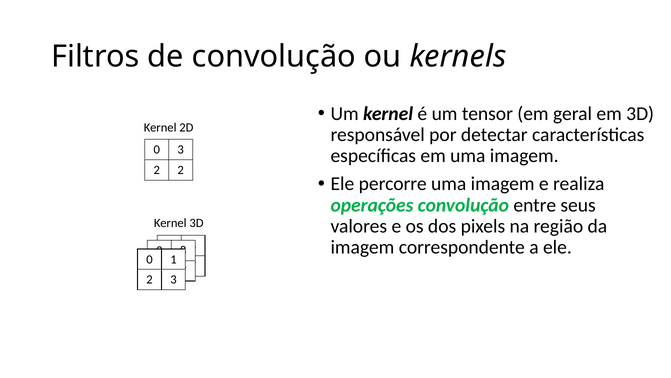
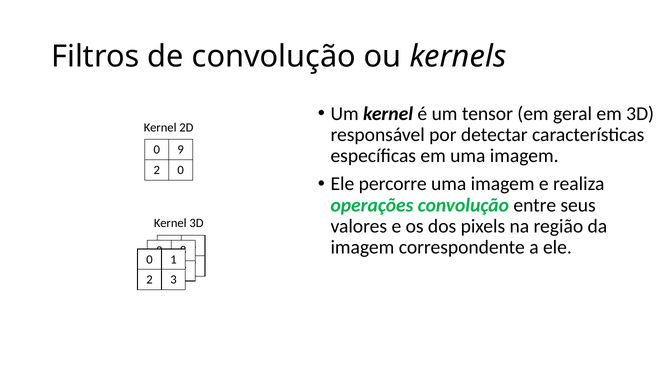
0 3: 3 -> 9 (181, 149)
2 2: 2 -> 0 (181, 170)
